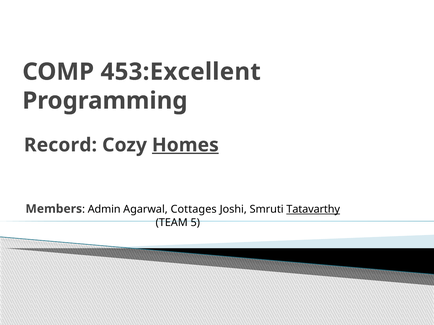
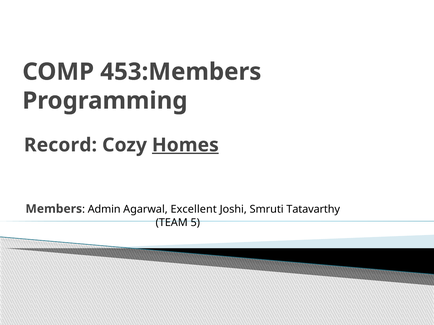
453:Excellent: 453:Excellent -> 453:Members (181, 72)
Cottages: Cottages -> Excellent (194, 210)
Tatavarthy underline: present -> none (313, 210)
